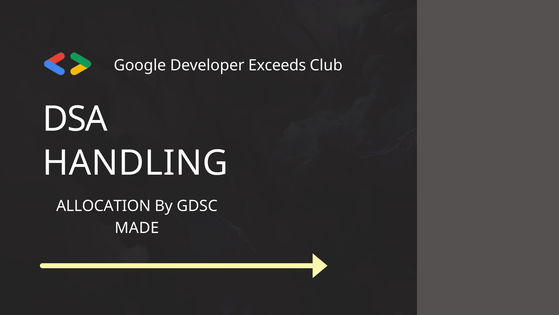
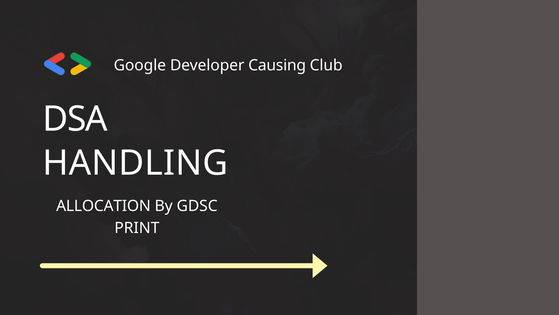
Exceeds: Exceeds -> Causing (277, 65)
MADE: MADE -> PRINT (137, 227)
